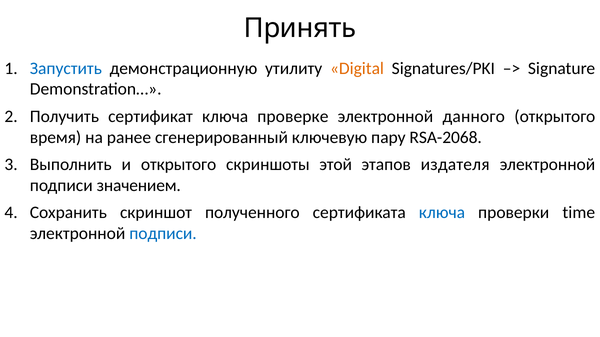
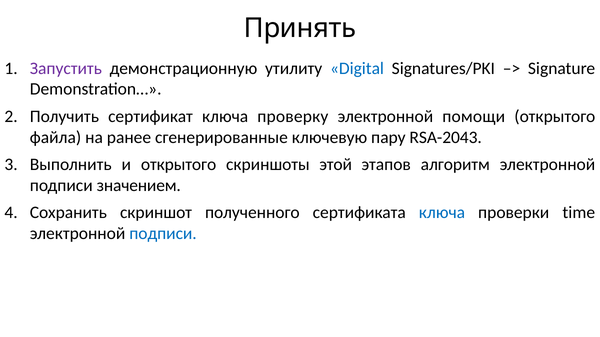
Запустить colour: blue -> purple (66, 68)
Digital colour: orange -> blue (357, 68)
проверке: проверке -> проверку (293, 117)
данного: данного -> помощи (474, 117)
время: время -> файла (56, 137)
сгенерированный: сгенерированный -> сгенерированные (221, 137)
RSA-2068: RSA-2068 -> RSA-2043 (446, 137)
издателя: издателя -> алгоритм (455, 165)
